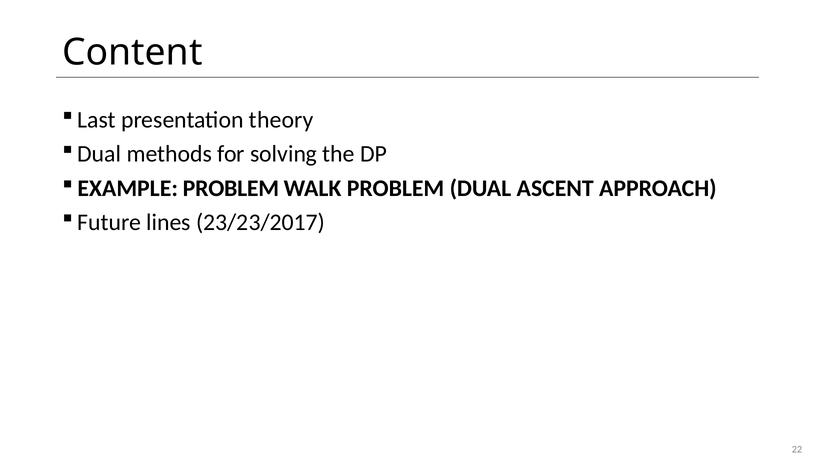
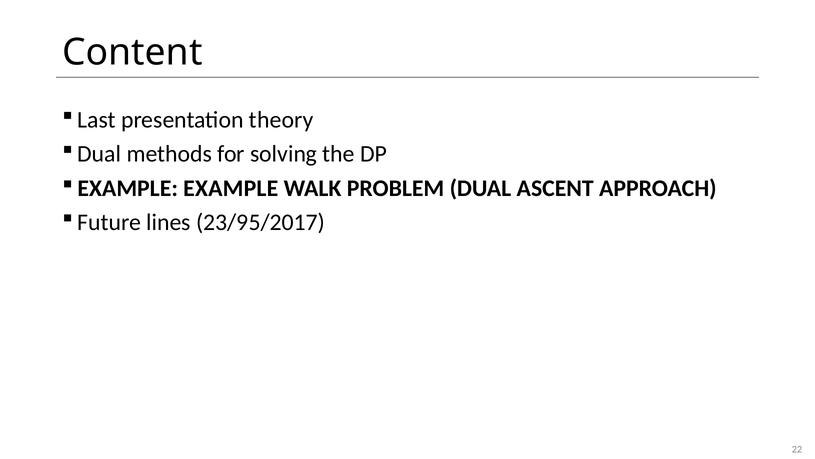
EXAMPLE PROBLEM: PROBLEM -> EXAMPLE (231, 188)
23/23/2017: 23/23/2017 -> 23/95/2017 (261, 222)
